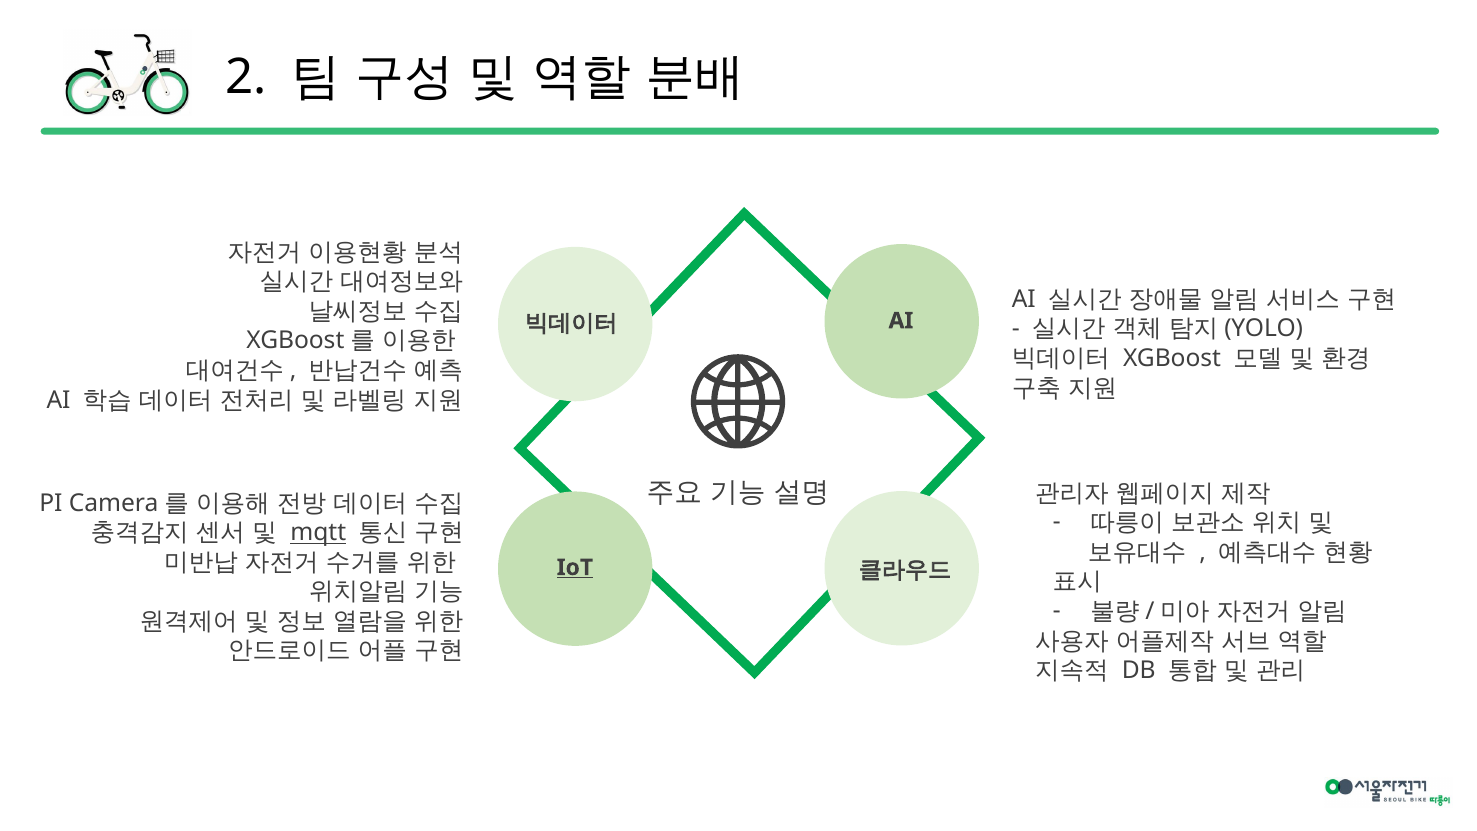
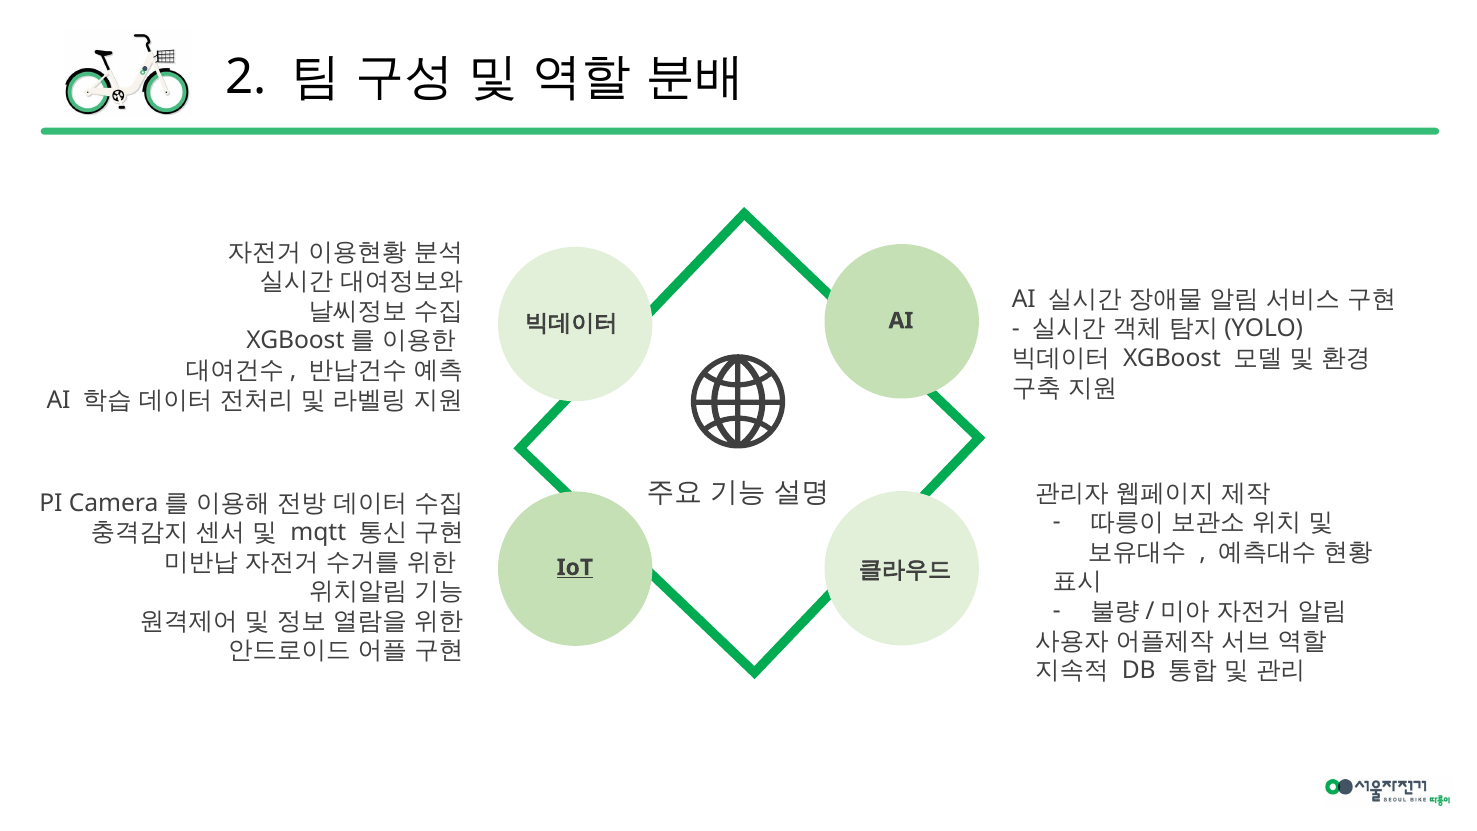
mqtt underline: present -> none (318, 533)
